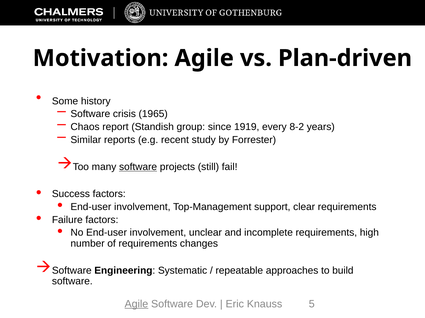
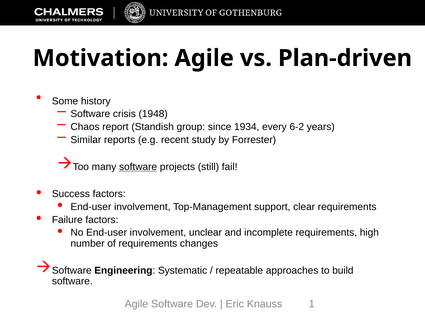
1965: 1965 -> 1948 (153, 114)
1919: 1919 -> 1934 (247, 127)
8-2: 8-2 -> 6-2 (297, 127)
Agile underline: present -> none (136, 305)
5: 5 -> 1 (312, 305)
